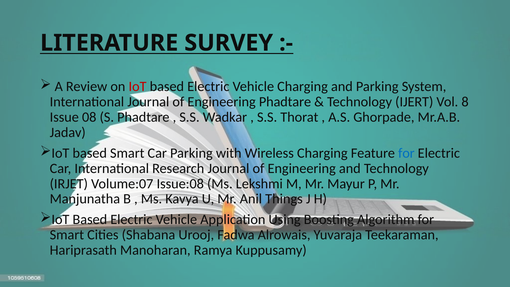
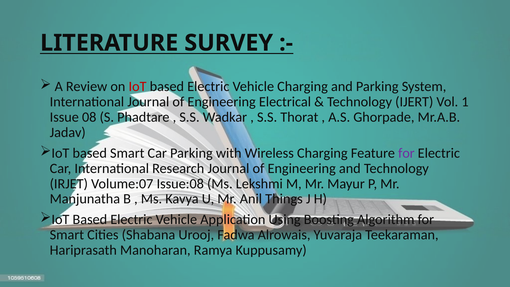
Engineering Phadtare: Phadtare -> Electrical (285, 102)
8: 8 -> 1 (465, 102)
for colour: blue -> purple (406, 153)
